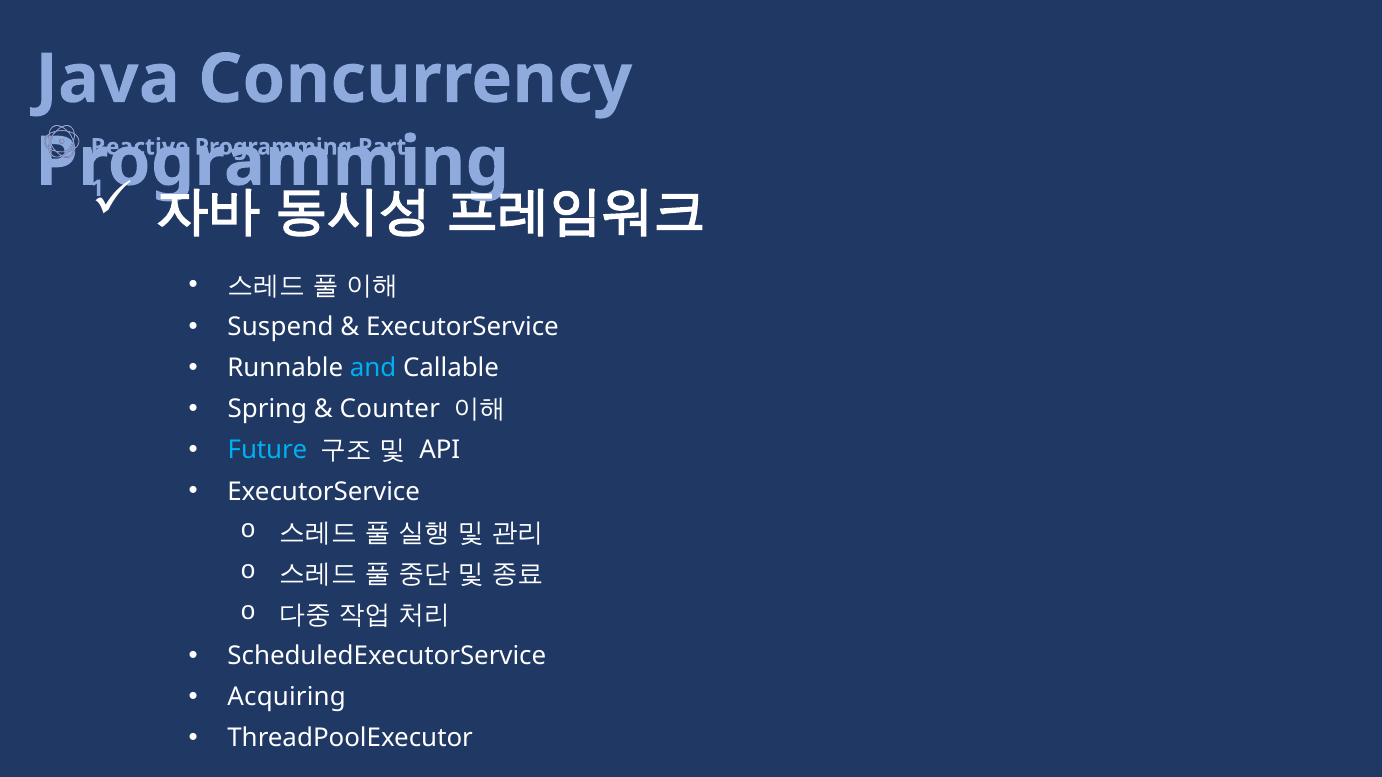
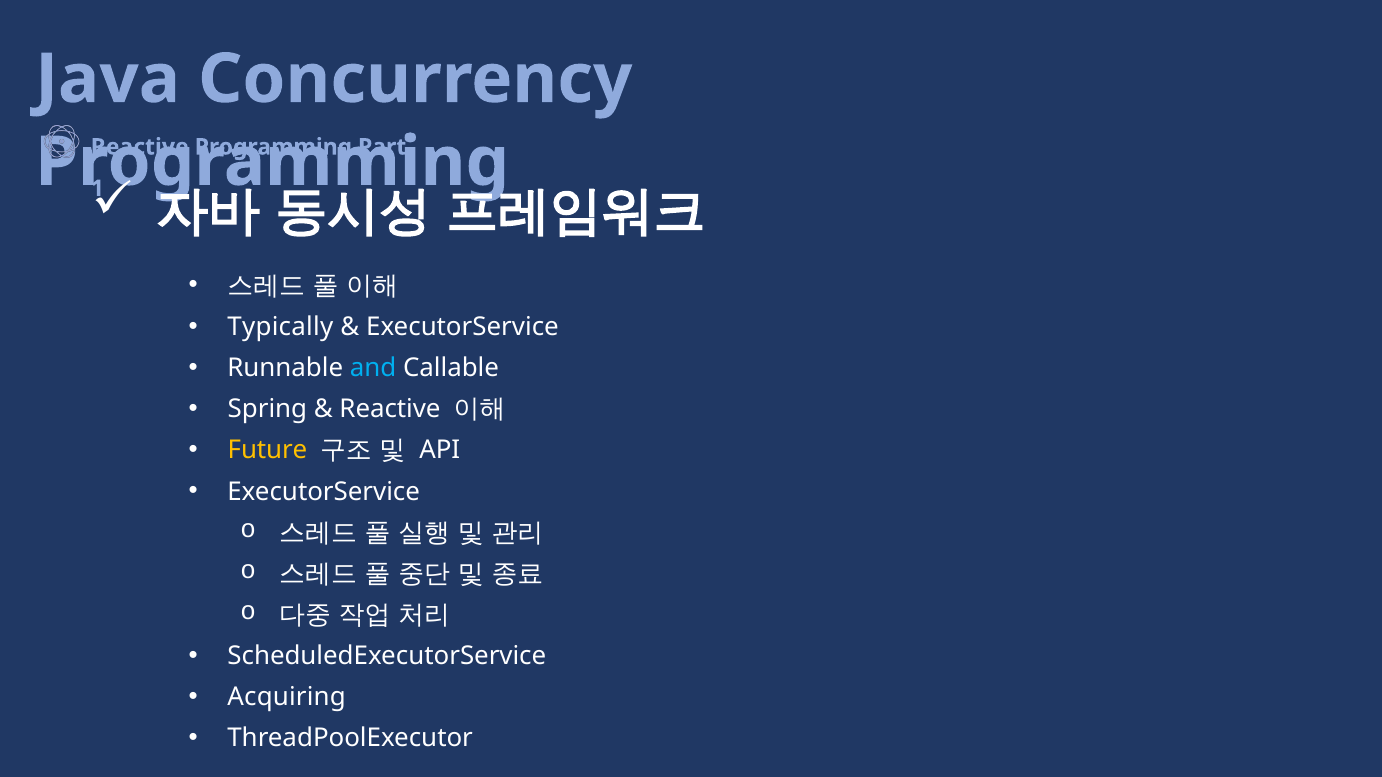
Suspend: Suspend -> Typically (280, 327)
Counter: Counter -> Reactive (390, 409)
Future colour: light blue -> yellow (267, 451)
